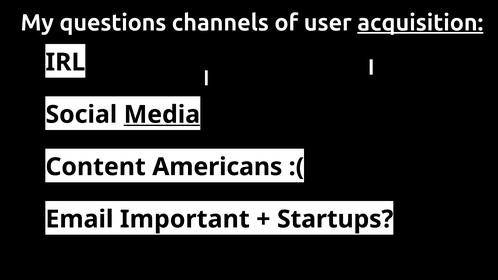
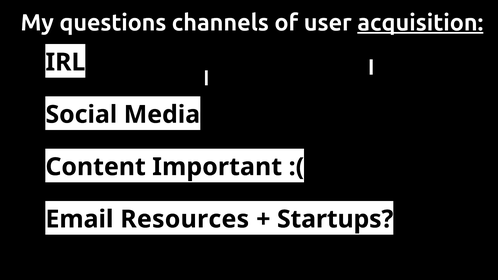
Media underline: present -> none (162, 115)
Americans: Americans -> Important (217, 167)
Important: Important -> Resources (185, 219)
